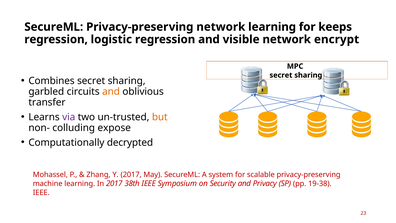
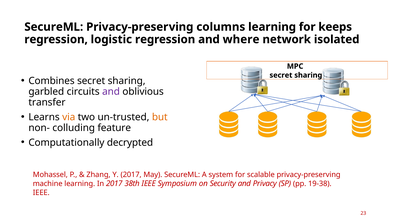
Privacy-preserving network: network -> columns (221, 27)
visible: visible -> where (241, 39)
encrypt: encrypt -> isolated (337, 39)
and colour: orange -> purple (111, 92)
via colour: purple -> orange (69, 117)
expose: expose -> feature (114, 128)
